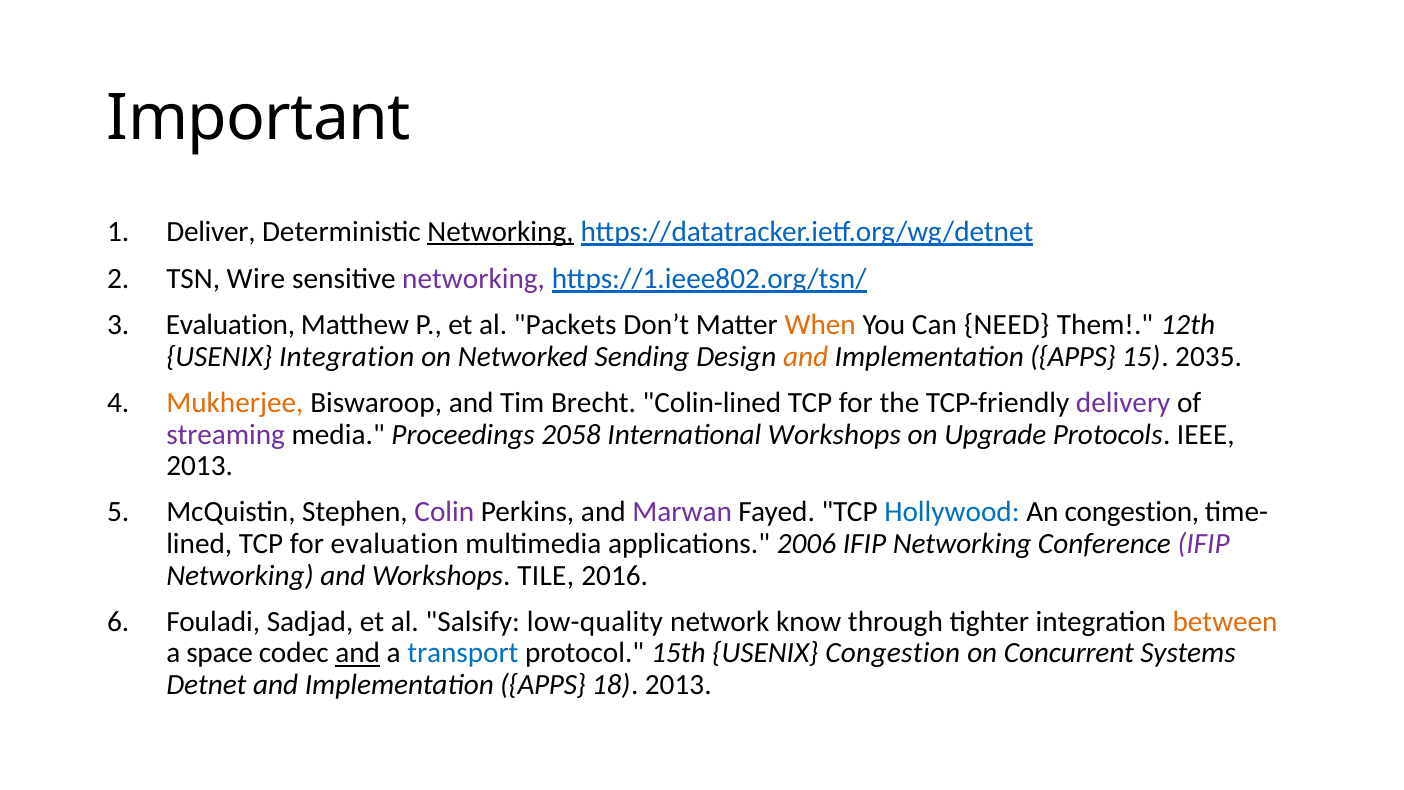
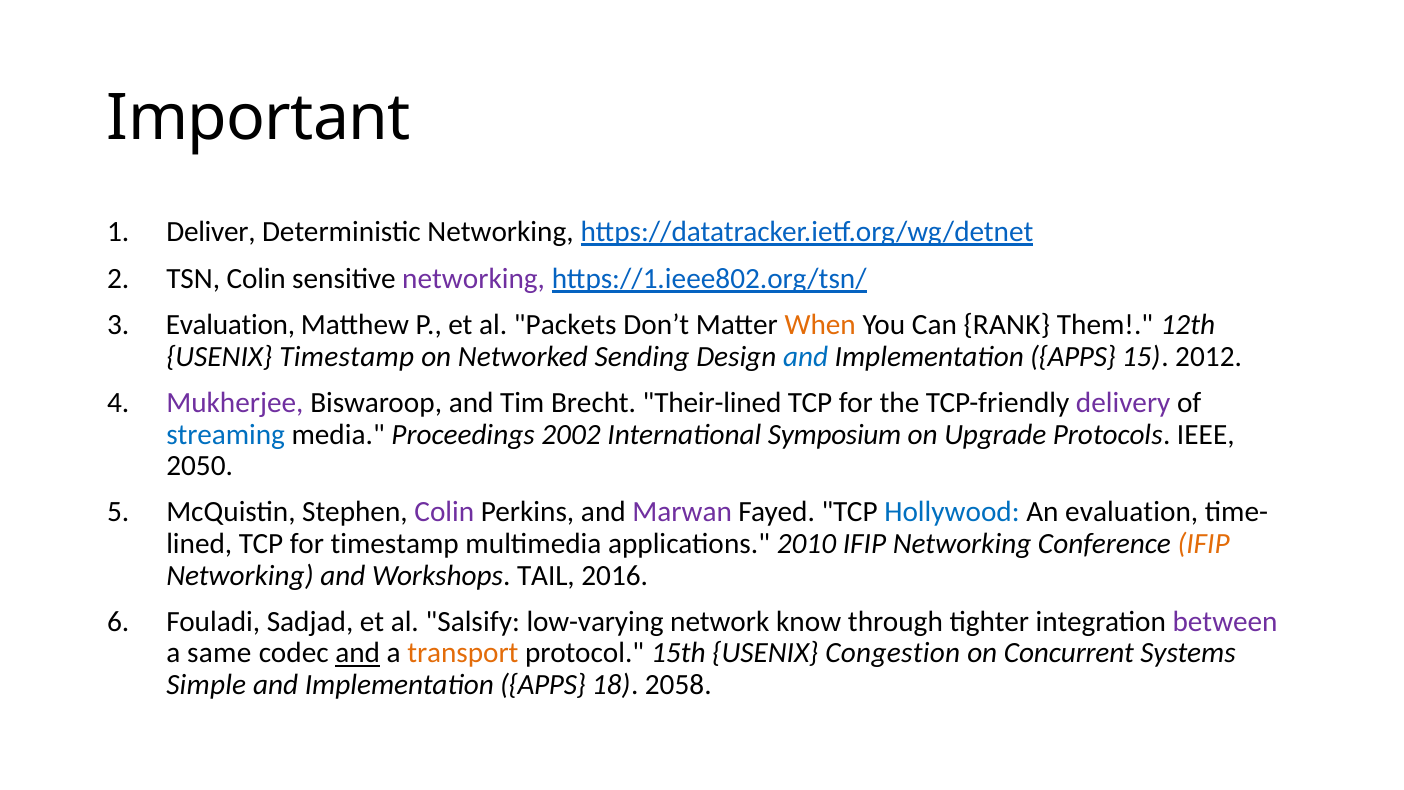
Networking underline: present -> none (501, 232)
TSN Wire: Wire -> Colin (256, 279)
NEED: NEED -> RANK (1007, 325)
USENIX Integration: Integration -> Timestamp (347, 356)
and colour: orange -> blue (806, 356)
2035: 2035 -> 2012 (1209, 356)
Mukherjee colour: orange -> purple (235, 403)
Colin-lined: Colin-lined -> Their-lined (712, 403)
streaming colour: purple -> blue (226, 434)
2058: 2058 -> 2002 (571, 434)
International Workshops: Workshops -> Symposium (835, 434)
2013: 2013 -> 2050 (200, 466)
An congestion: congestion -> evaluation (1132, 512)
for evaluation: evaluation -> timestamp (395, 544)
2006: 2006 -> 2010 (806, 544)
IFIP colour: purple -> orange (1204, 544)
TILE: TILE -> TAIL (546, 575)
low-quality: low-quality -> low-varying (595, 622)
between colour: orange -> purple (1225, 622)
space: space -> same (219, 653)
transport colour: blue -> orange (463, 653)
Detnet: Detnet -> Simple (206, 685)
18 2013: 2013 -> 2058 (678, 685)
